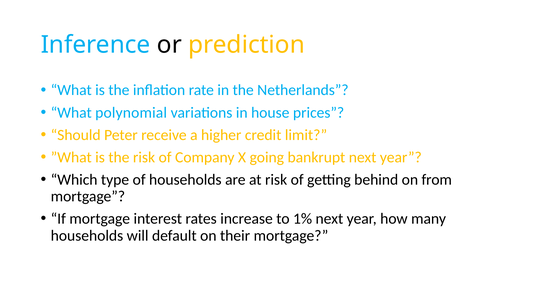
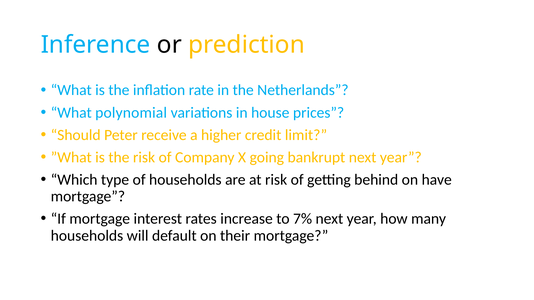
from: from -> have (437, 180)
1%: 1% -> 7% (303, 219)
